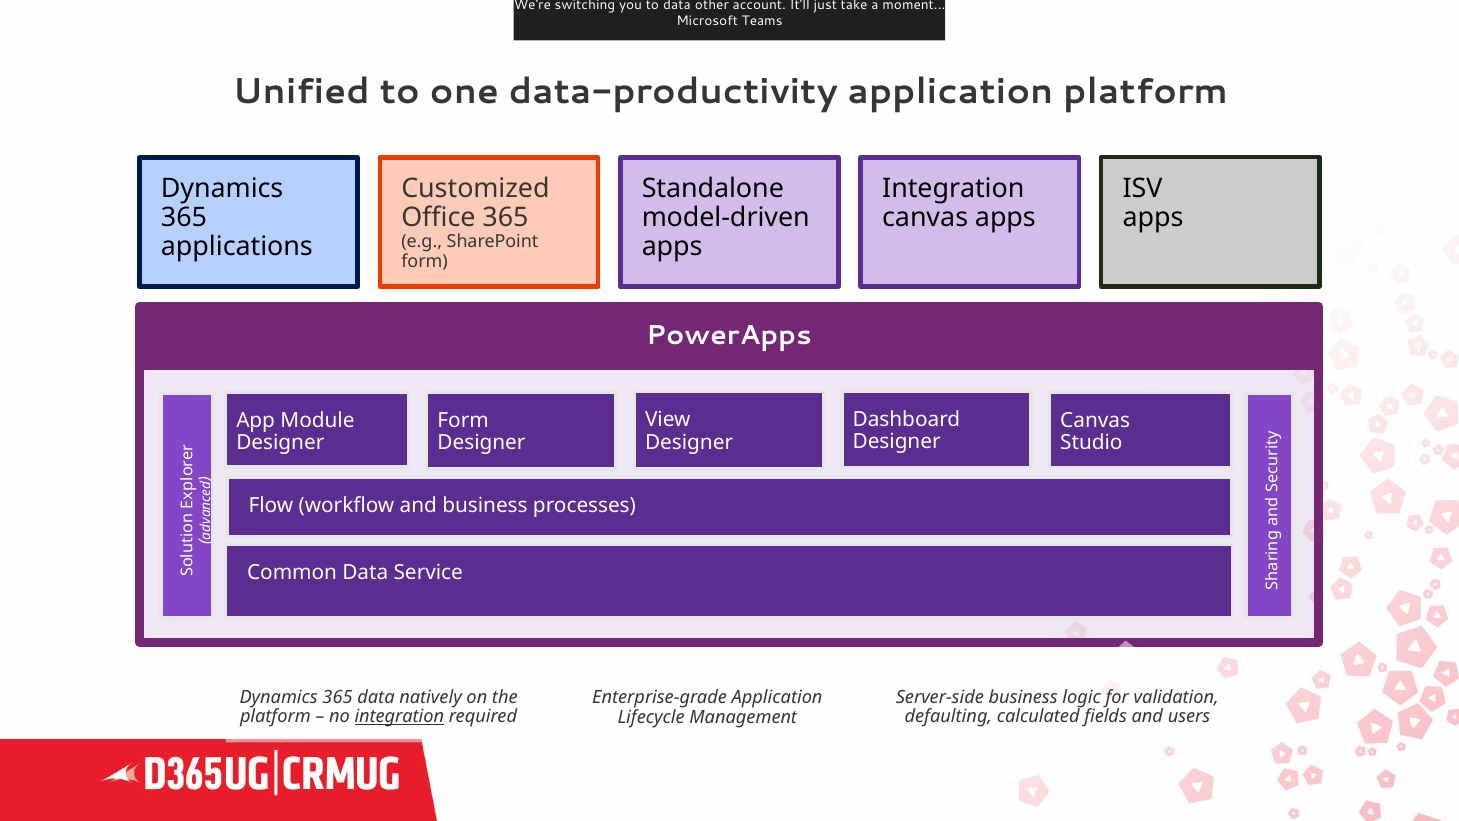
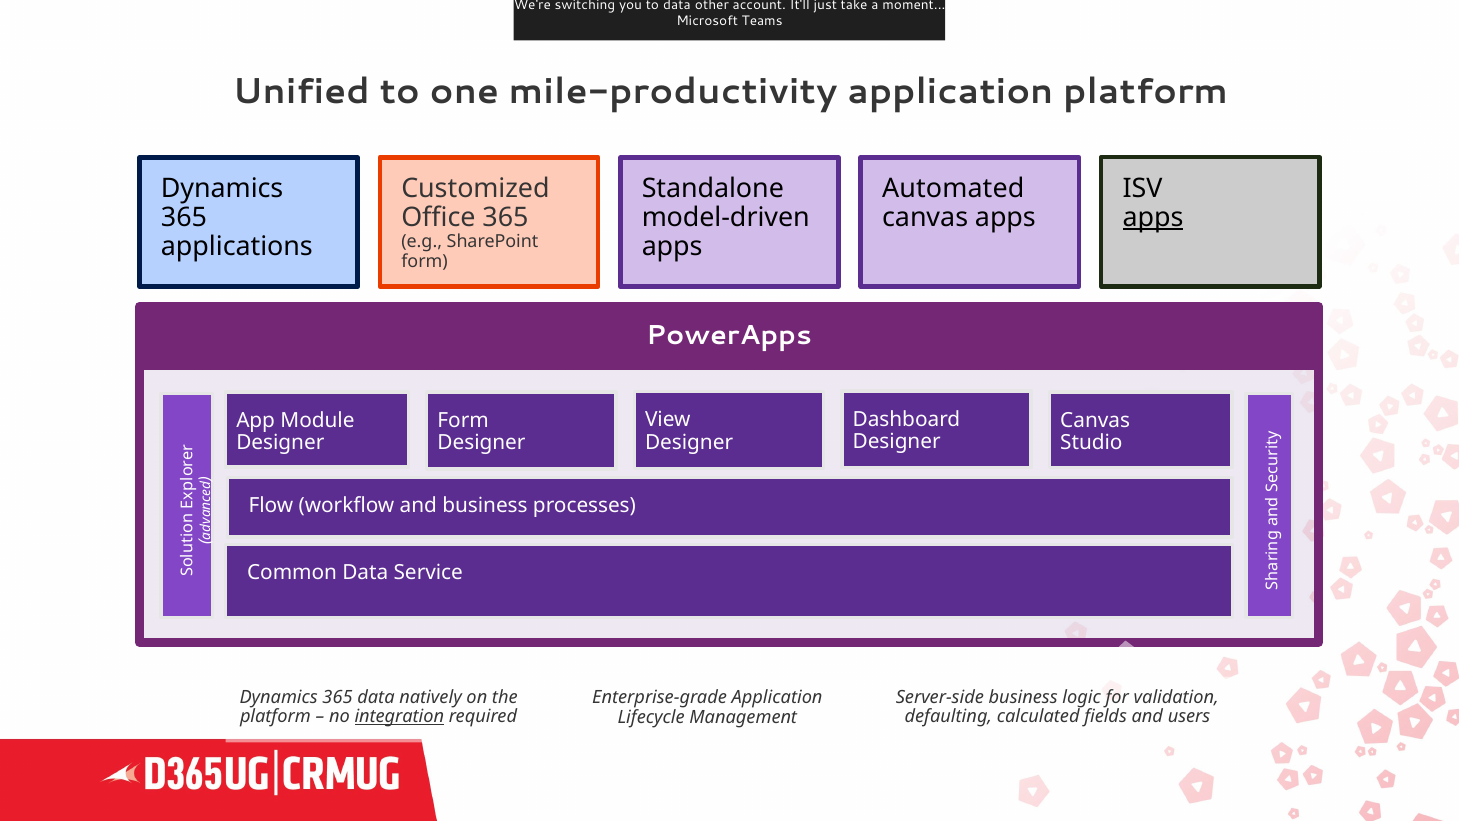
data-productivity: data-productivity -> mile-productivity (673, 92)
Integration: Integration -> Automated (953, 189)
apps underline: none -> present (1153, 218)
